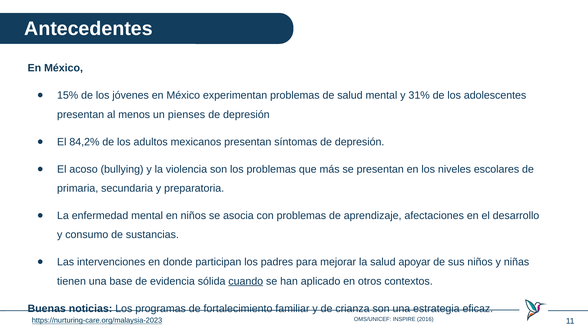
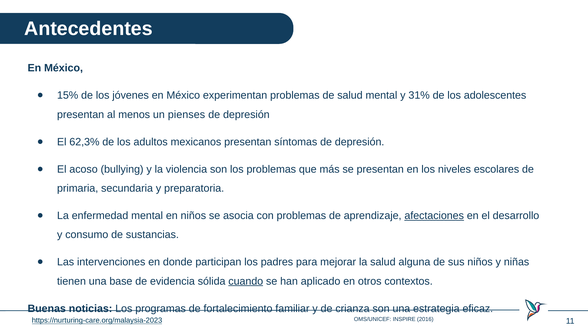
84,2%: 84,2% -> 62,3% (84, 142)
afectaciones underline: none -> present (434, 215)
apoyar: apoyar -> alguna (414, 262)
